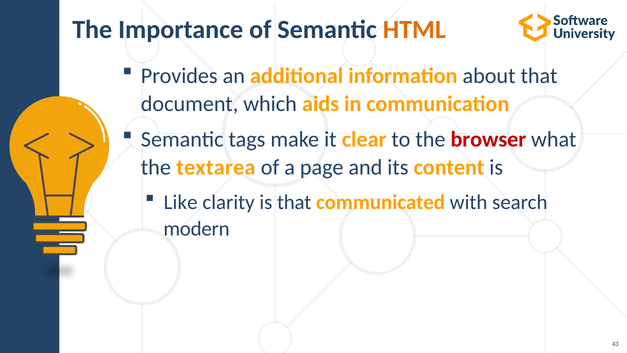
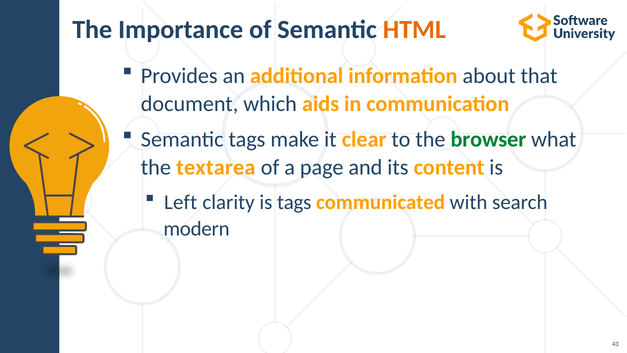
browser colour: red -> green (488, 139)
Like: Like -> Left (181, 202)
is that: that -> tags (294, 202)
